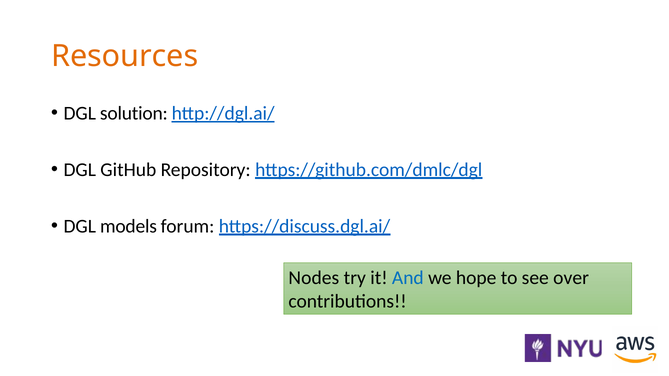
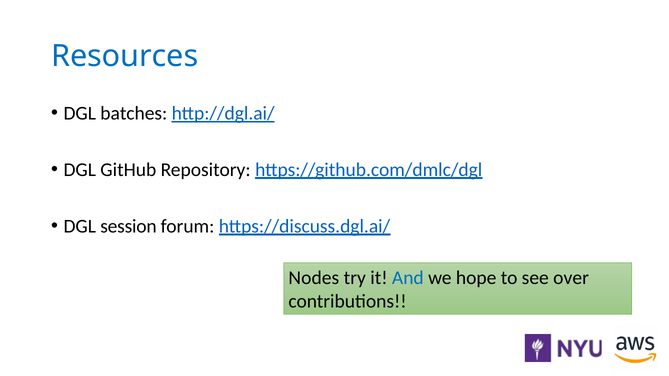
Resources colour: orange -> blue (125, 56)
solution: solution -> batches (134, 113)
models: models -> session (128, 226)
